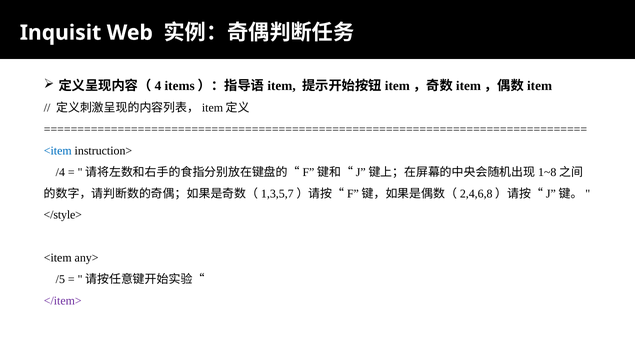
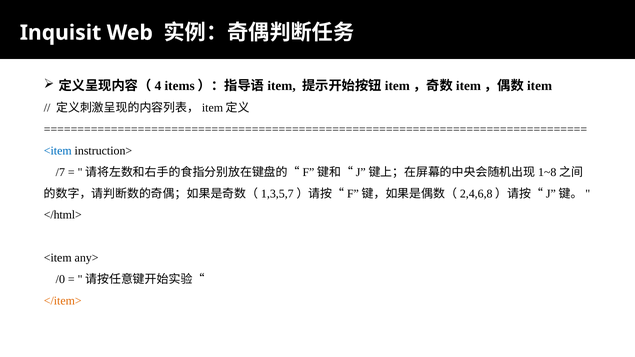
/4: /4 -> /7 (60, 172)
</style>: </style> -> </html> (63, 215)
/5: /5 -> /0 (60, 279)
</item> colour: purple -> orange (63, 301)
